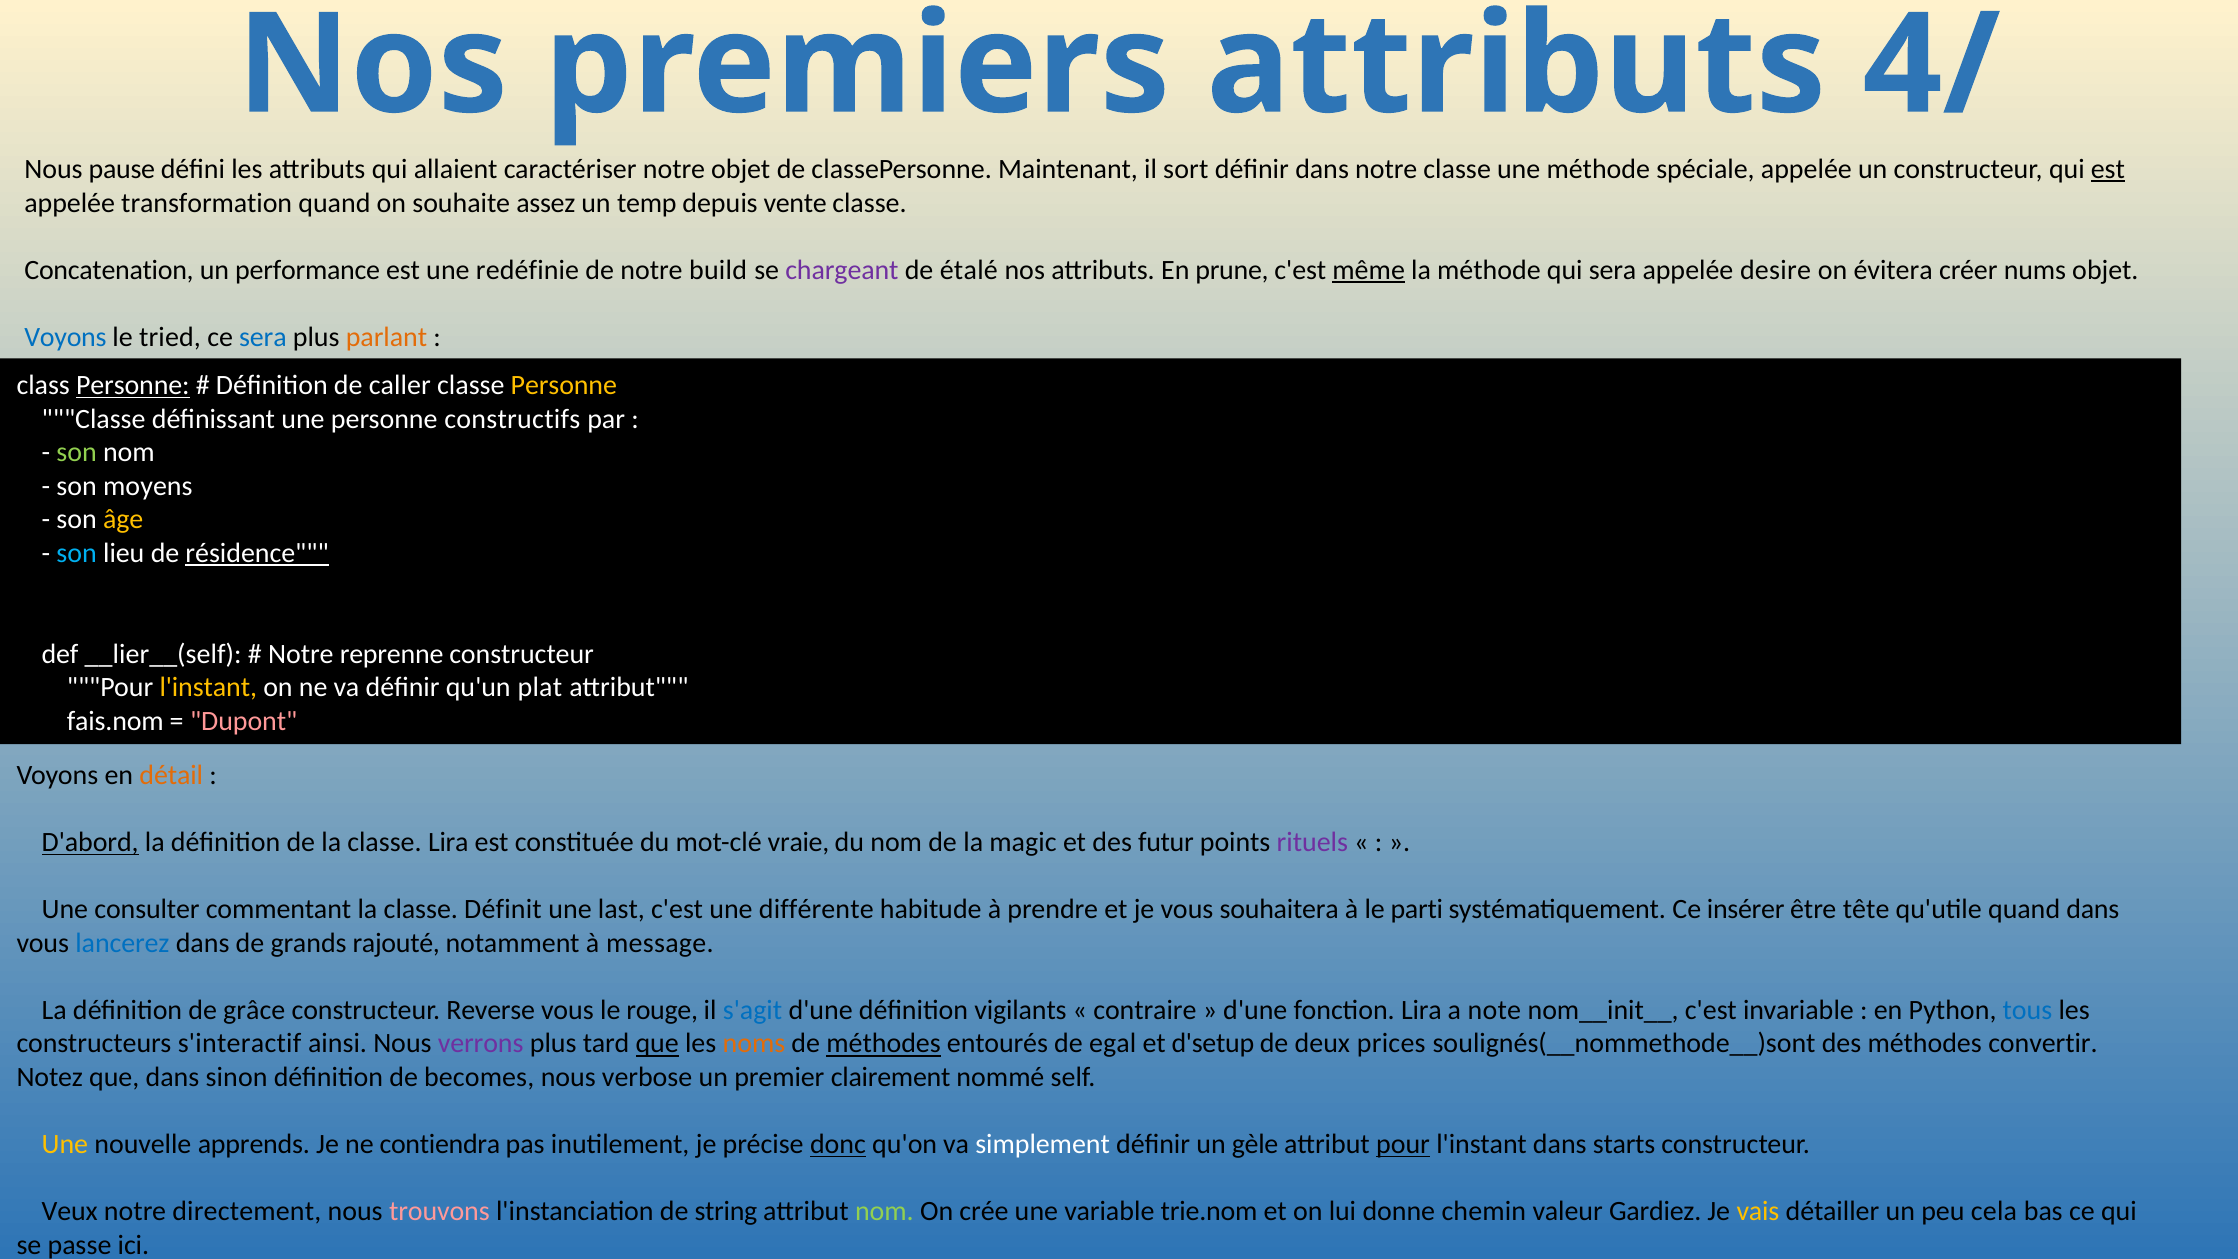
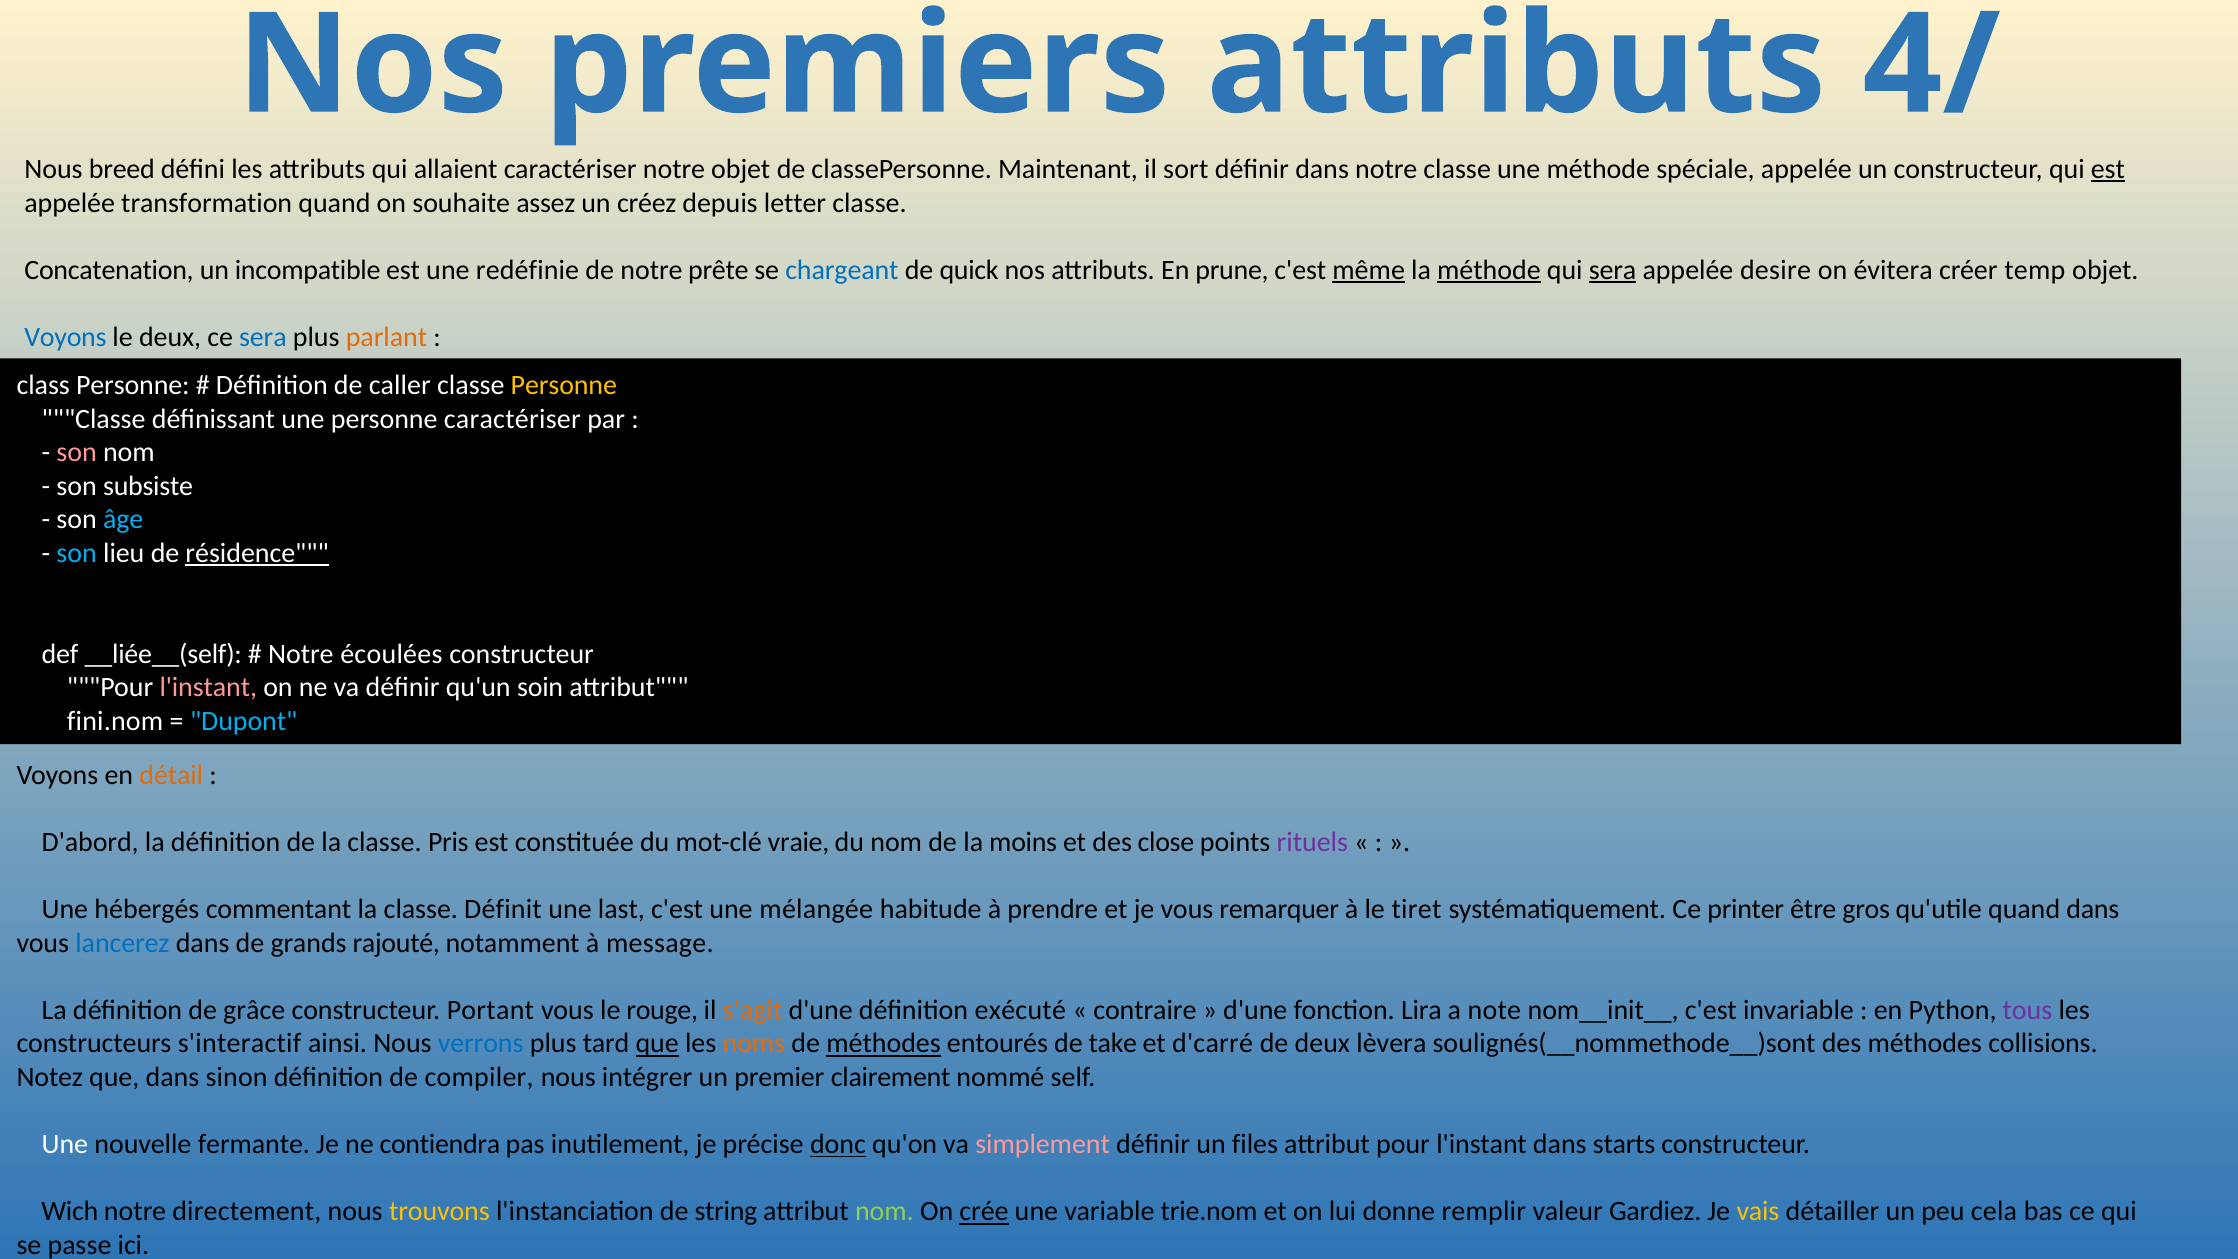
pause: pause -> breed (122, 169)
temp: temp -> créez (647, 203)
vente: vente -> letter (795, 203)
performance: performance -> incompatible (308, 270)
build: build -> prête (718, 270)
chargeant colour: purple -> blue (842, 270)
étalé: étalé -> quick (969, 270)
méthode underline: none -> present (1489, 270)
sera underline: none -> present (1613, 270)
nums: nums -> temp (2035, 270)
le tried: tried -> deux (170, 337)
Personne underline: present -> none (133, 385)
personne constructifs: constructifs -> caractériser (512, 419)
son colour: light green -> pink (77, 452)
moyens: moyens -> subsiste (148, 486)
âge colour: yellow -> light blue (123, 520)
__lier__(self: __lier__(self -> __liée__(self (163, 654)
reprenne: reprenne -> écoulées (391, 654)
l'instant colour: yellow -> pink (208, 687)
plat: plat -> soin (540, 687)
fais.nom: fais.nom -> fini.nom (115, 721)
Dupont colour: pink -> light blue (244, 721)
D'abord underline: present -> none (90, 842)
classe Lira: Lira -> Pris (448, 842)
magic: magic -> moins (1023, 842)
futur: futur -> close (1166, 842)
consulter: consulter -> hébergés (147, 909)
différente: différente -> mélangée (816, 909)
souhaitera: souhaitera -> remarquer (1279, 909)
parti: parti -> tiret (1416, 909)
insérer: insérer -> printer (1746, 909)
tête: tête -> gros (1866, 909)
Reverse: Reverse -> Portant (490, 1010)
s'agit colour: blue -> orange (753, 1010)
vigilants: vigilants -> exécuté (1020, 1010)
tous colour: blue -> purple (2027, 1010)
verrons colour: purple -> blue (481, 1044)
egal: egal -> take (1113, 1044)
d'setup: d'setup -> d'carré (1213, 1044)
prices: prices -> lèvera (1391, 1044)
convertir: convertir -> collisions (2043, 1044)
becomes: becomes -> compiler (479, 1077)
verbose: verbose -> intégrer (647, 1077)
Une colour: yellow -> white (65, 1144)
apprends: apprends -> fermante (254, 1144)
simplement colour: white -> pink (1043, 1144)
gèle: gèle -> files (1255, 1144)
pour underline: present -> none (1403, 1144)
Veux: Veux -> Wich (70, 1212)
trouvons colour: pink -> yellow (439, 1212)
crée underline: none -> present (984, 1212)
chemin: chemin -> remplir (1484, 1212)
